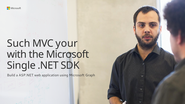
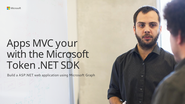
Such: Such -> Apps (19, 43)
Single: Single -> Token (21, 65)
